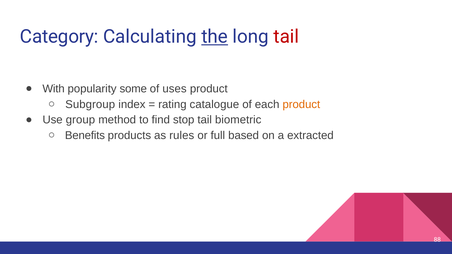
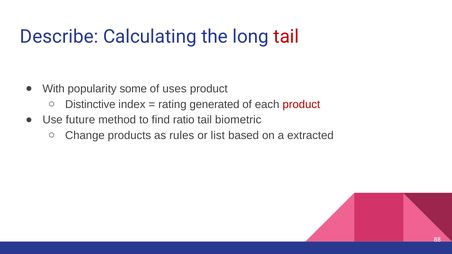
Category: Category -> Describe (59, 37)
the underline: present -> none (215, 37)
Subgroup: Subgroup -> Distinctive (90, 104)
catalogue: catalogue -> generated (214, 104)
product colour: orange -> red (301, 104)
group: group -> future (80, 120)
stop: stop -> ratio (184, 120)
Benefits: Benefits -> Change (85, 136)
full: full -> list (218, 136)
